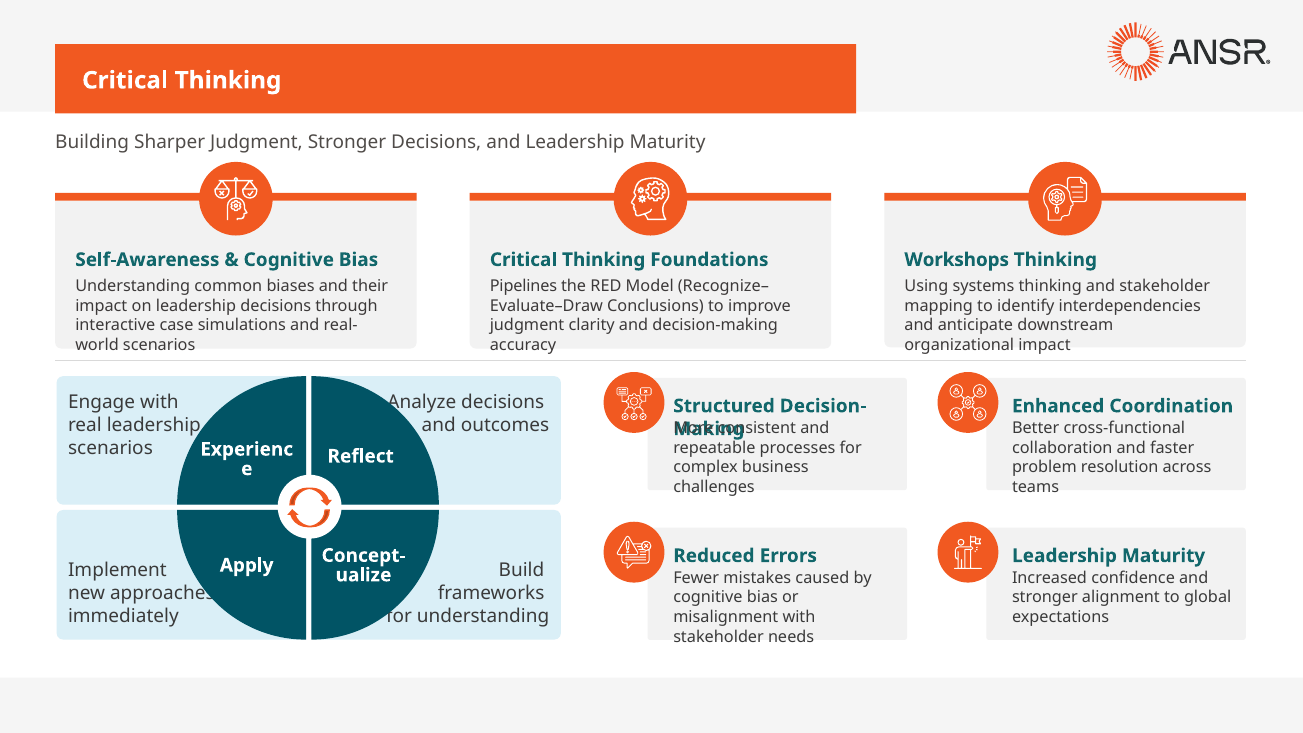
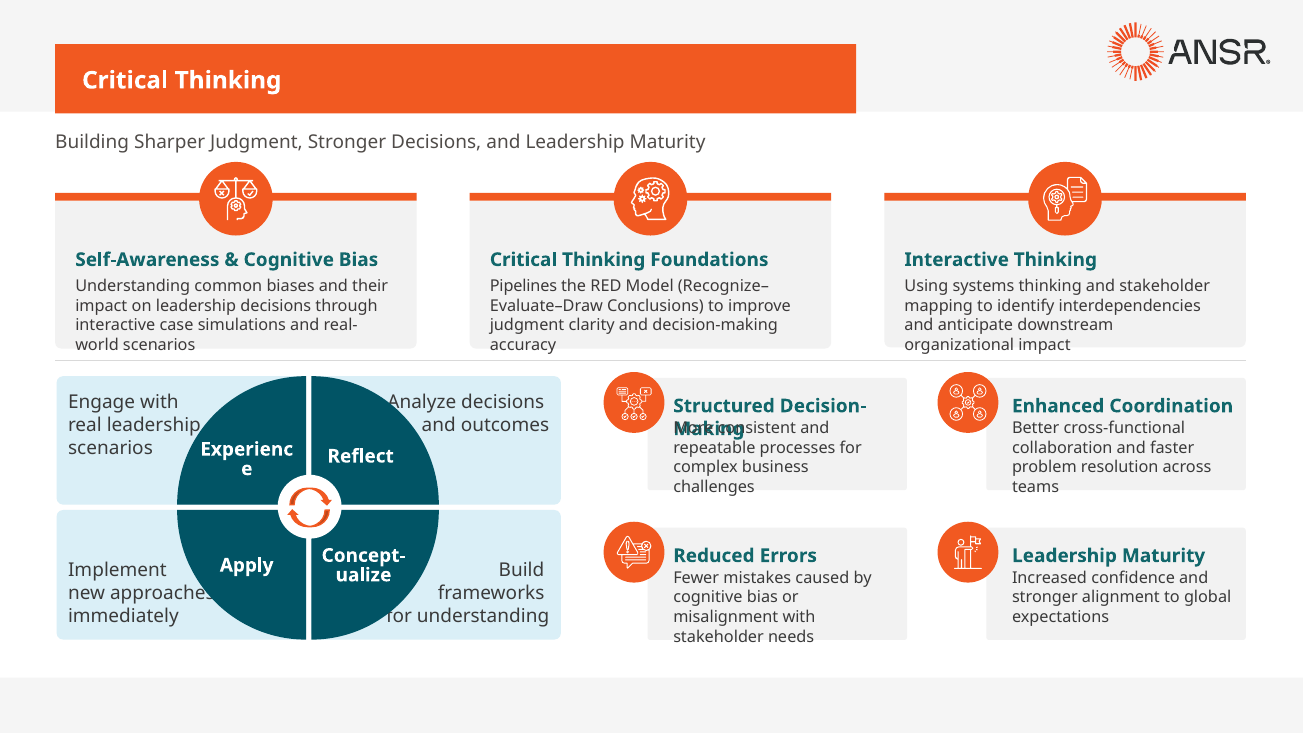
Workshops: Workshops -> Interactive (957, 260)
